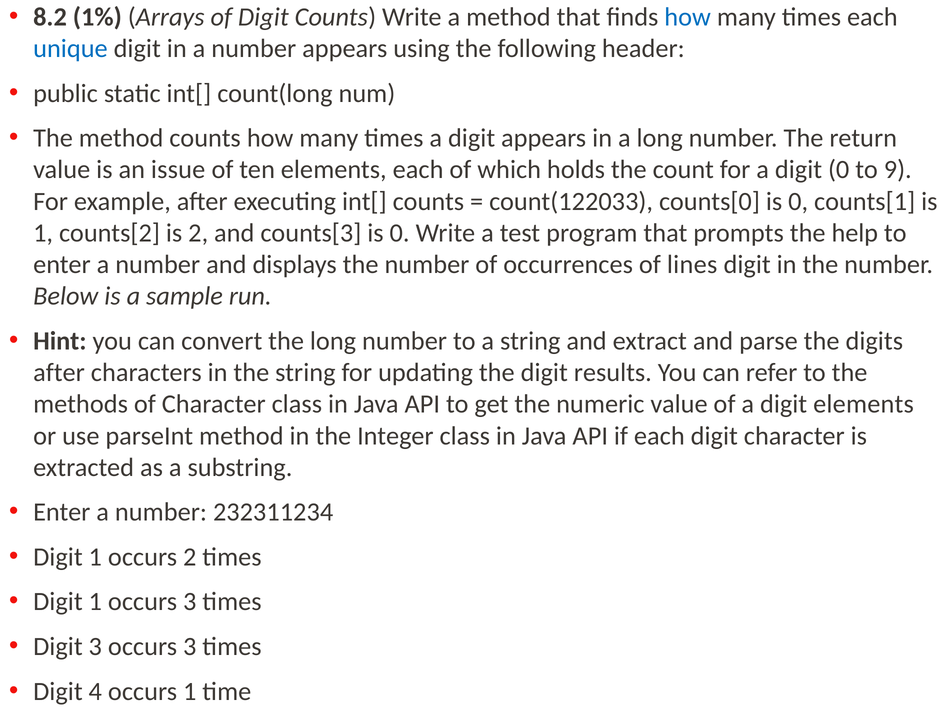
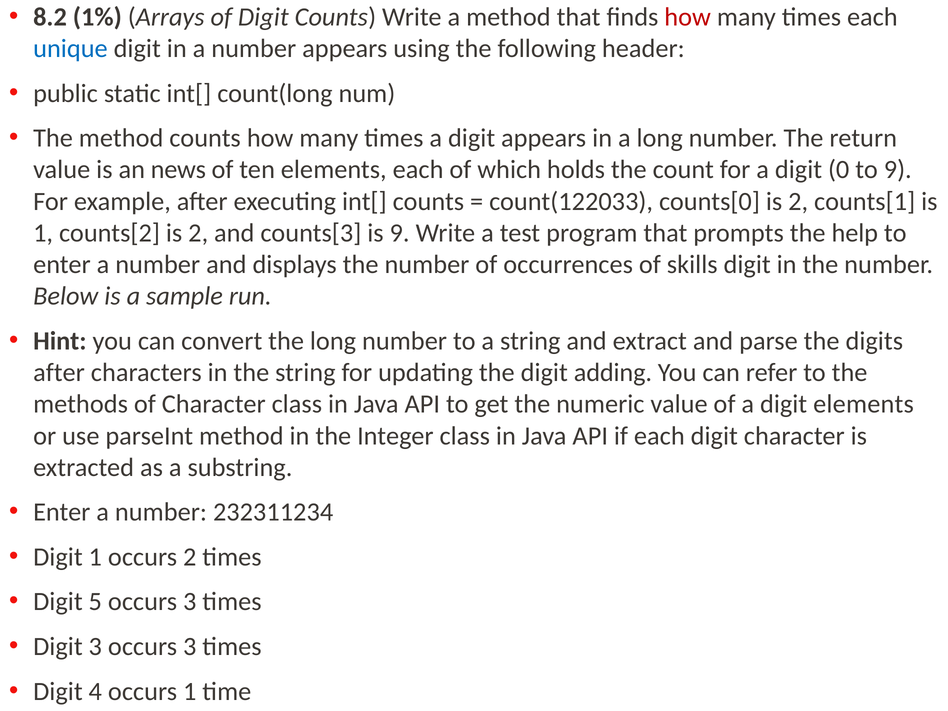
how colour: blue -> red (688, 17)
issue: issue -> news (178, 170)
counts[0 is 0: 0 -> 2 (798, 201)
counts[3 is 0: 0 -> 9 (400, 233)
lines: lines -> skills (692, 265)
results: results -> adding (613, 373)
1: 1 -> 5 (95, 602)
